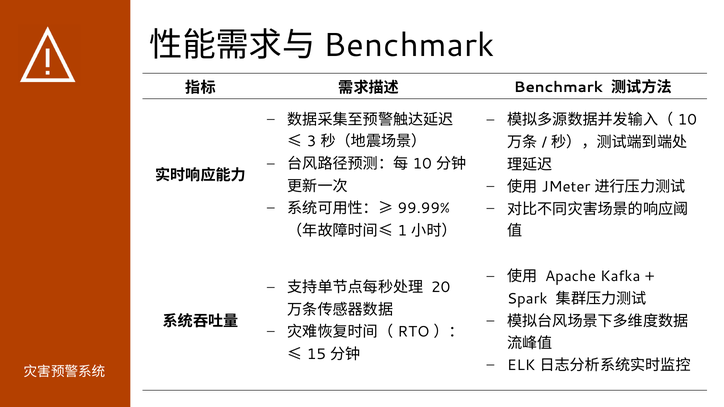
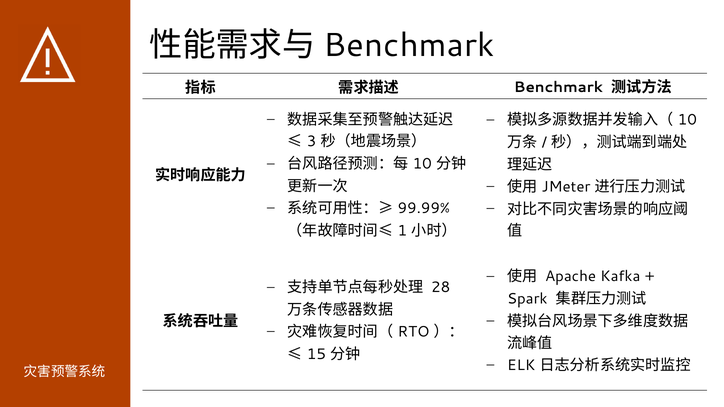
20: 20 -> 28 (441, 288)
